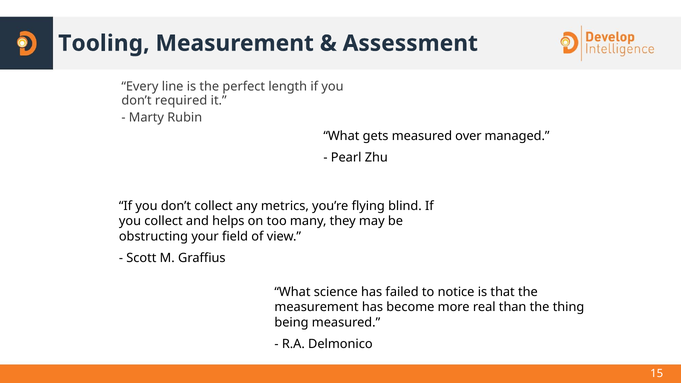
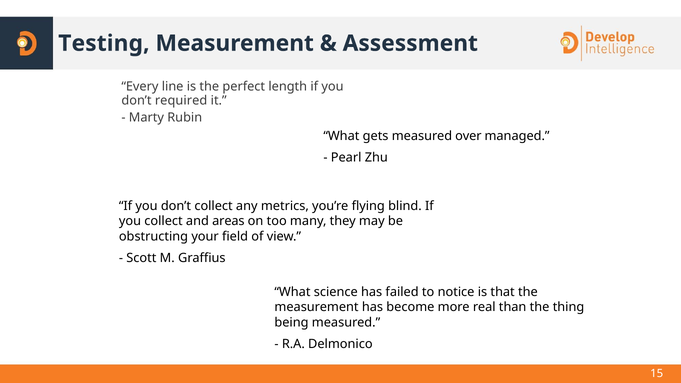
Tooling: Tooling -> Testing (104, 43)
helps: helps -> areas (228, 221)
